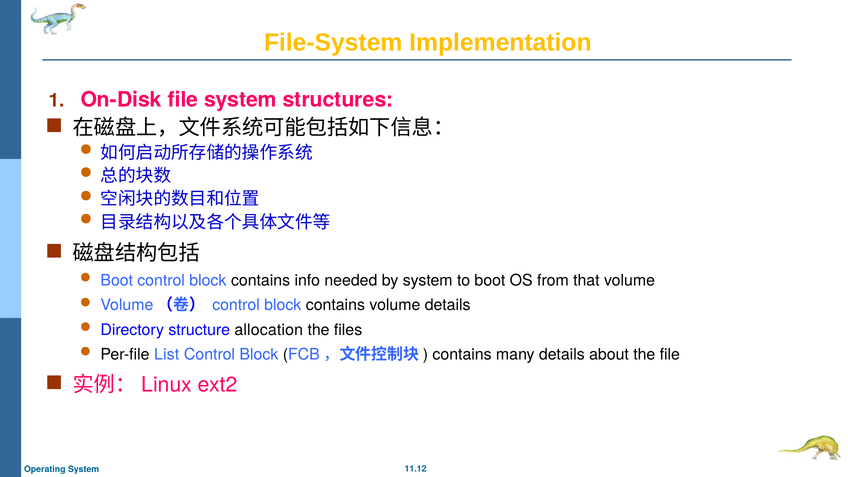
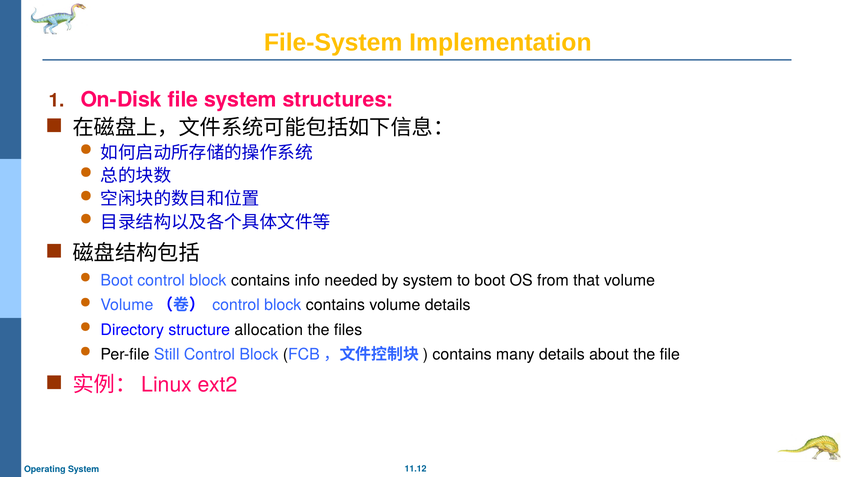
List: List -> Still (167, 354)
